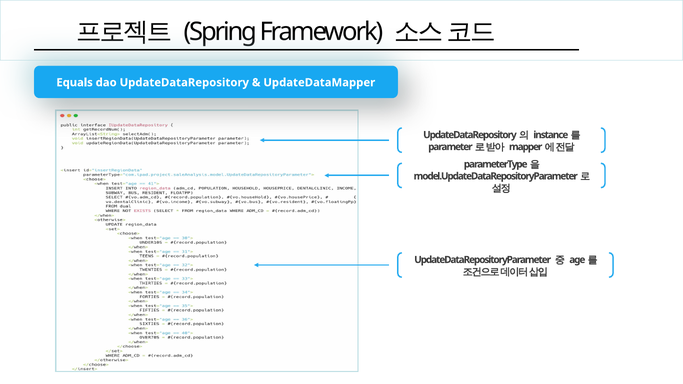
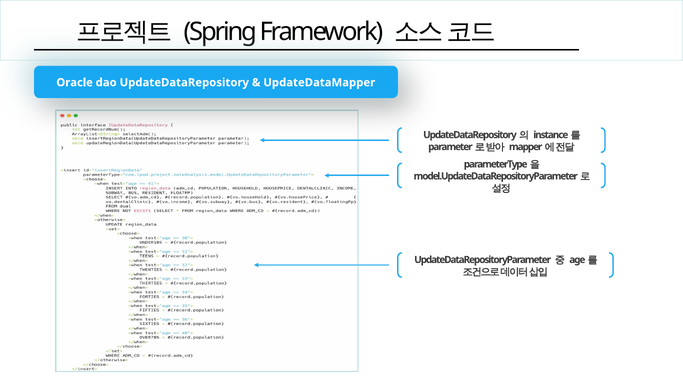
Equals: Equals -> Oracle (75, 83)
